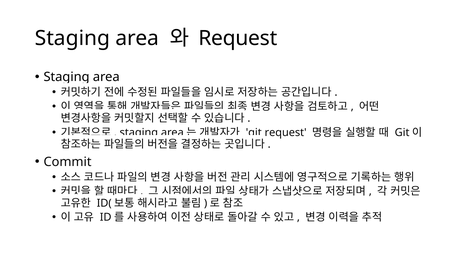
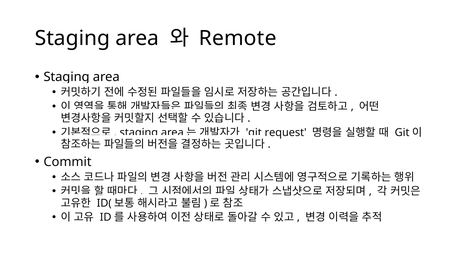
Request: Request -> Remote (238, 38)
